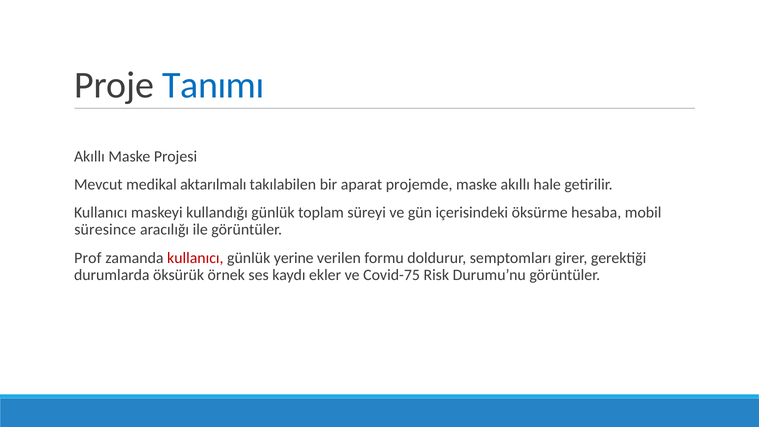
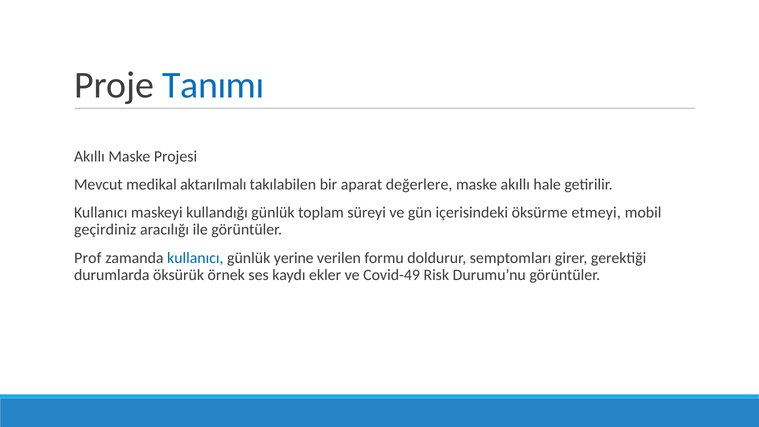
projemde: projemde -> değerlere (419, 184)
hesaba: hesaba -> etmeyi (596, 213)
süresince: süresince -> geçirdiniz (105, 230)
kullanıcı colour: red -> blue (195, 258)
Covid-75: Covid-75 -> Covid-49 (392, 275)
